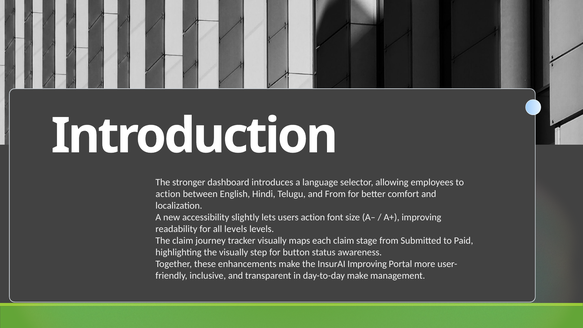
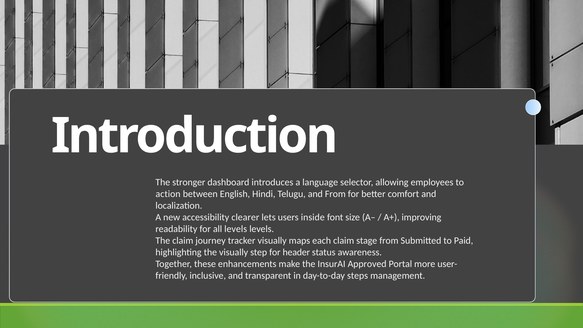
slightly: slightly -> clearer (245, 217)
users action: action -> inside (313, 217)
button: button -> header (296, 252)
InsurAI Improving: Improving -> Approved (367, 264)
day-to-day make: make -> steps (358, 275)
